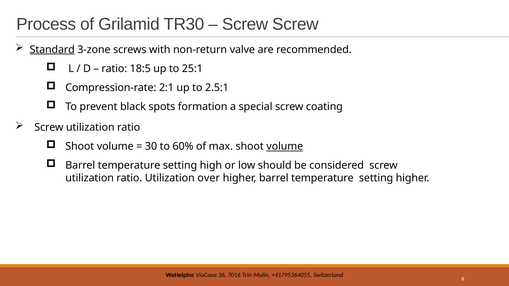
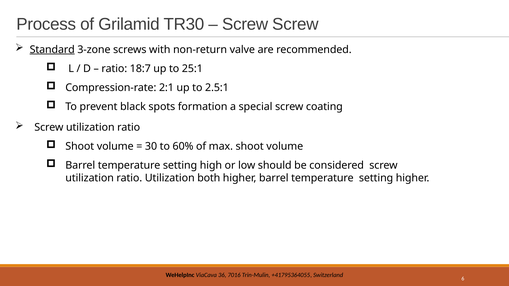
18:5: 18:5 -> 18:7 (140, 69)
volume underline: present -> none (285, 146)
over: over -> both (209, 178)
